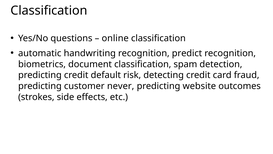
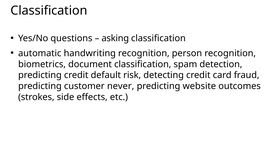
online: online -> asking (115, 38)
predict: predict -> person (187, 53)
